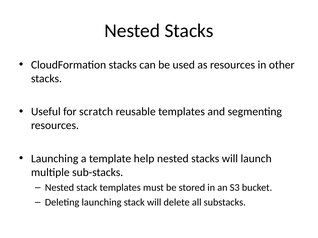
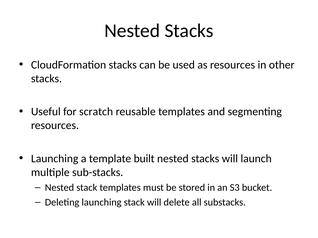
help: help -> built (144, 159)
